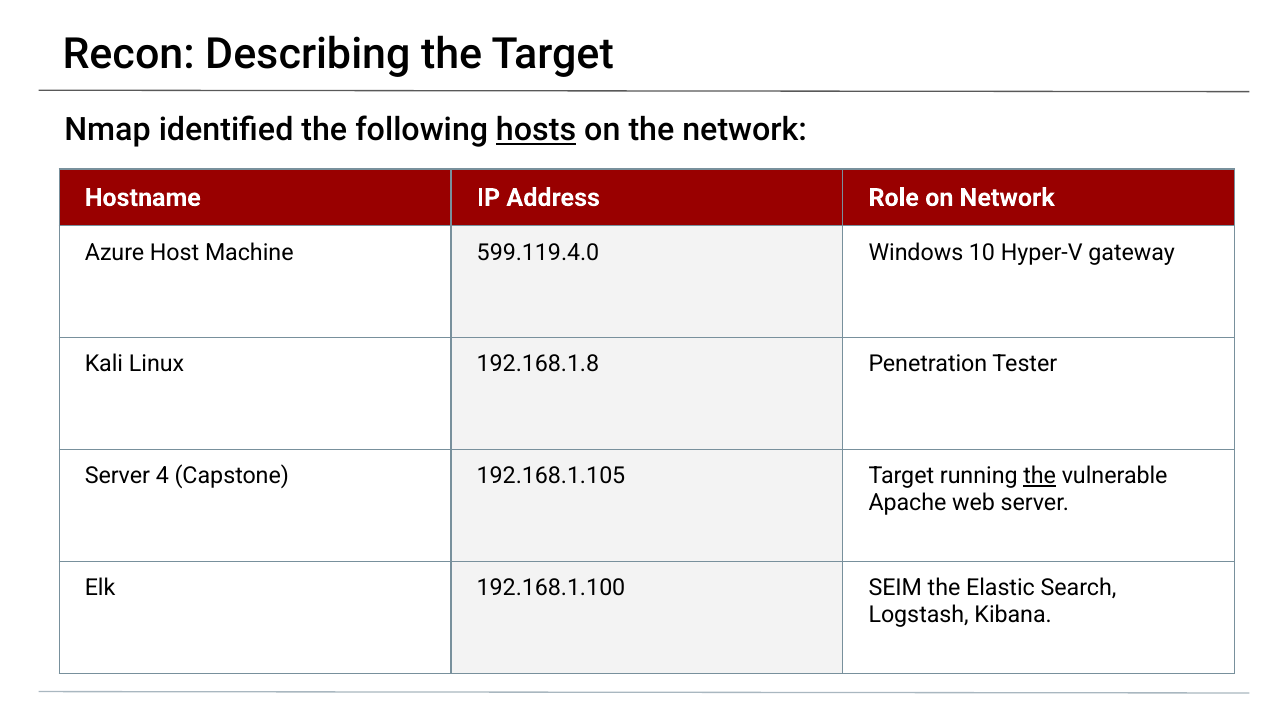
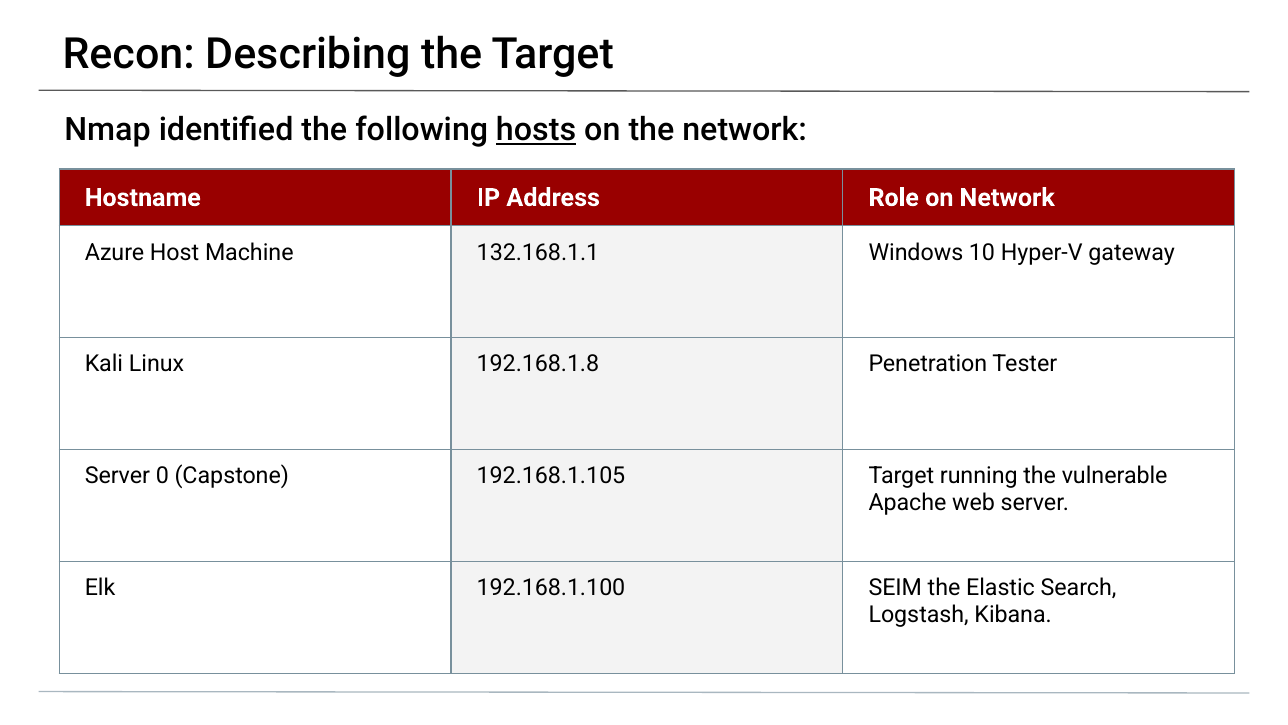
599.119.4.0: 599.119.4.0 -> 132.168.1.1 (538, 252)
4: 4 -> 0 (162, 476)
the underline: present -> none (1040, 476)
